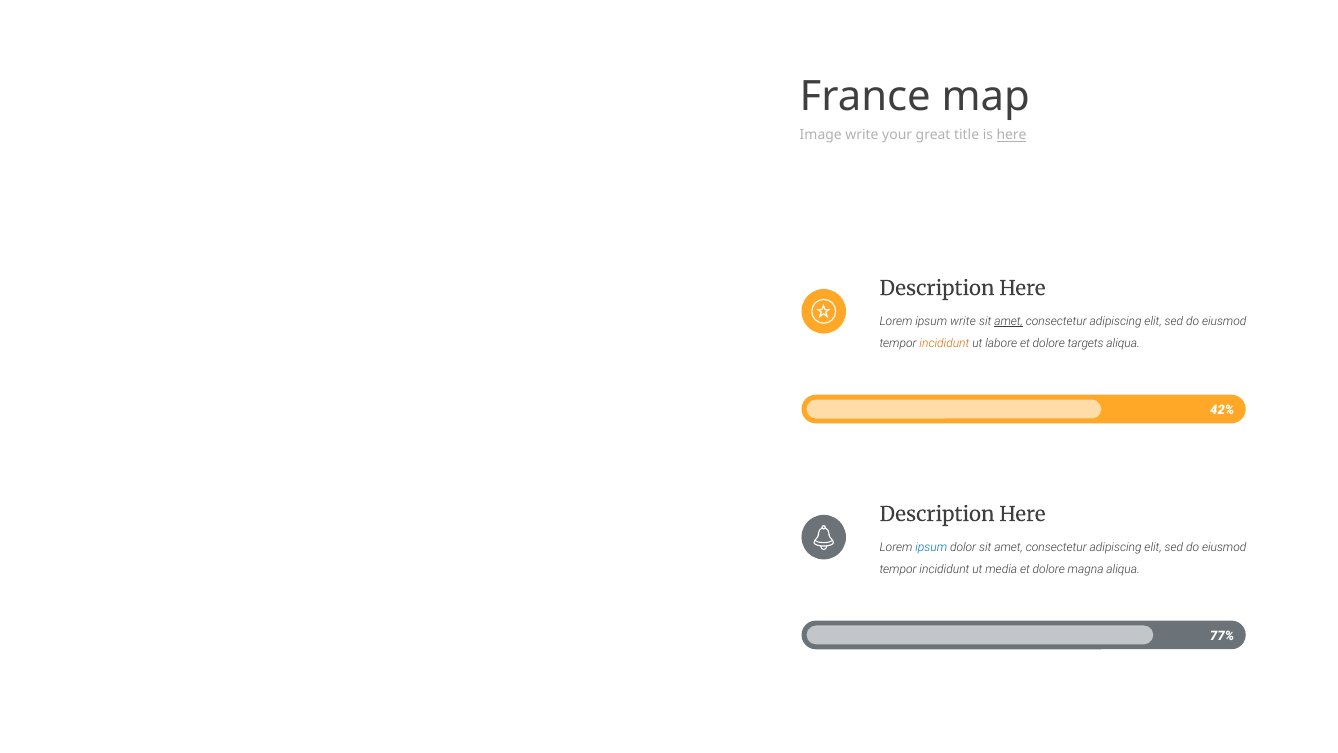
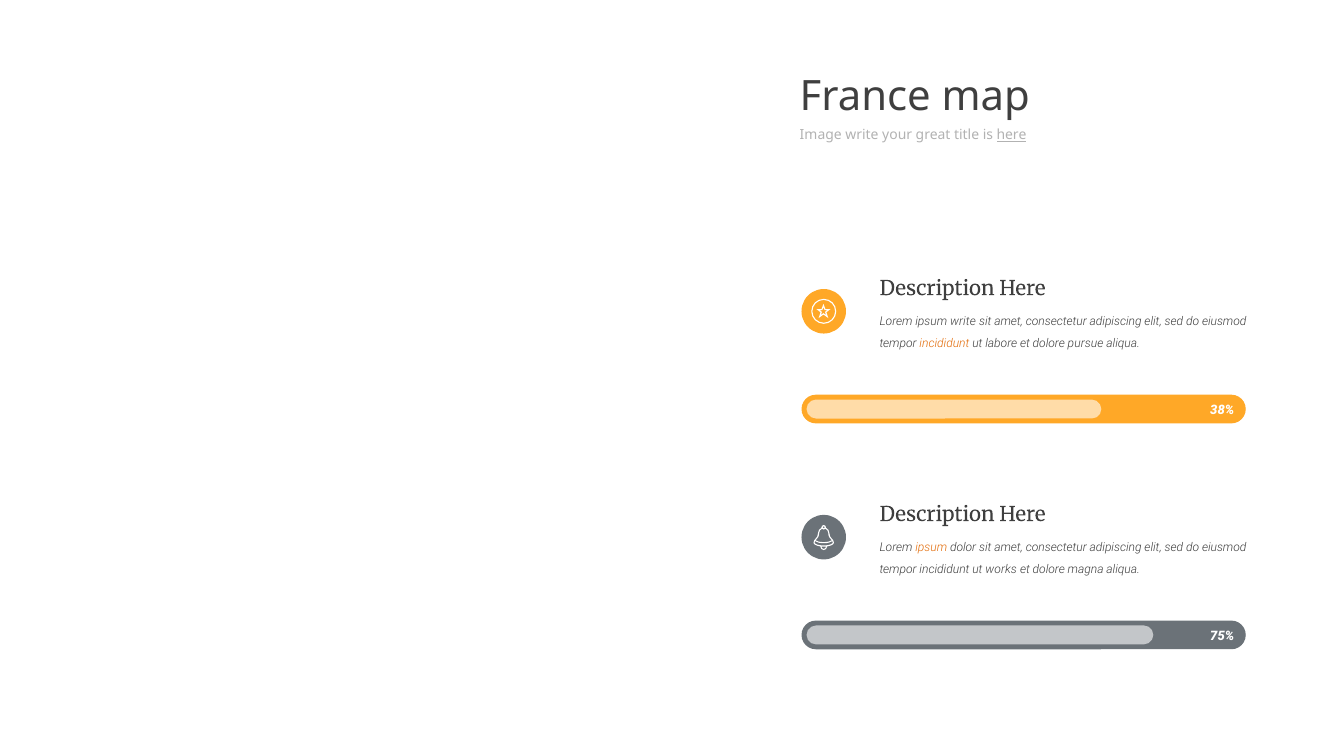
amet underline: present -> none (1009, 321)
targets: targets -> pursue (1086, 343)
42%: 42% -> 38% (1222, 410)
ipsum colour: blue -> orange (931, 547)
media: media -> works (1001, 569)
77%: 77% -> 75% (1222, 636)
